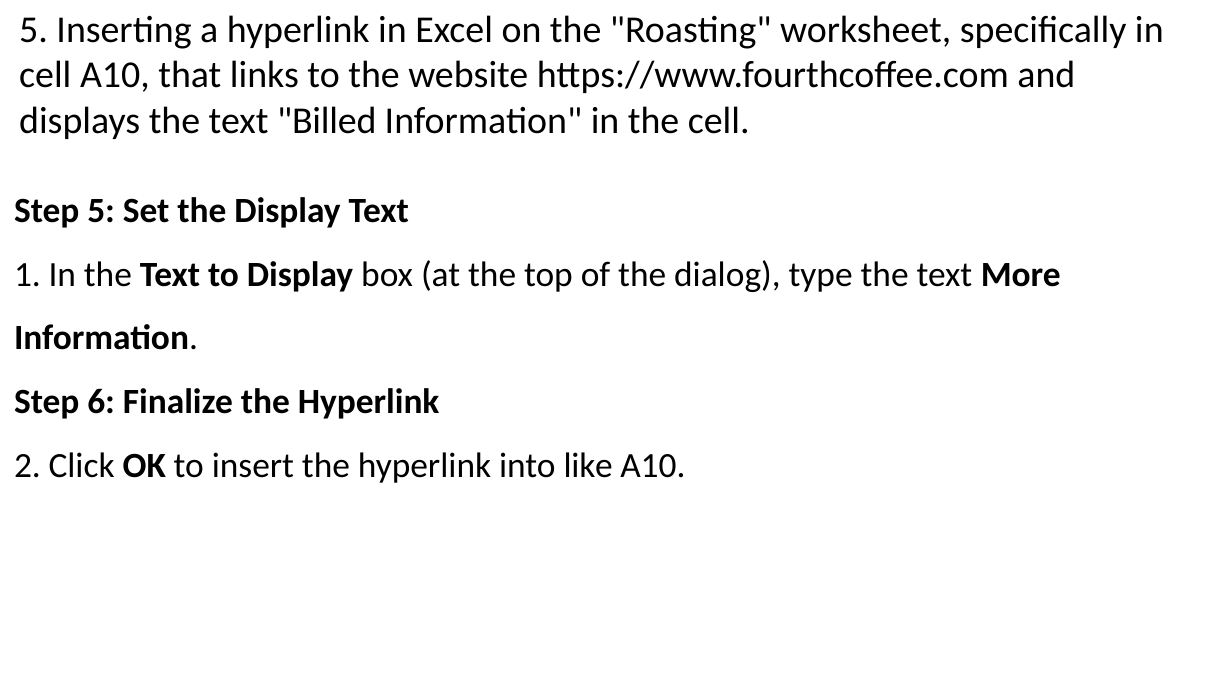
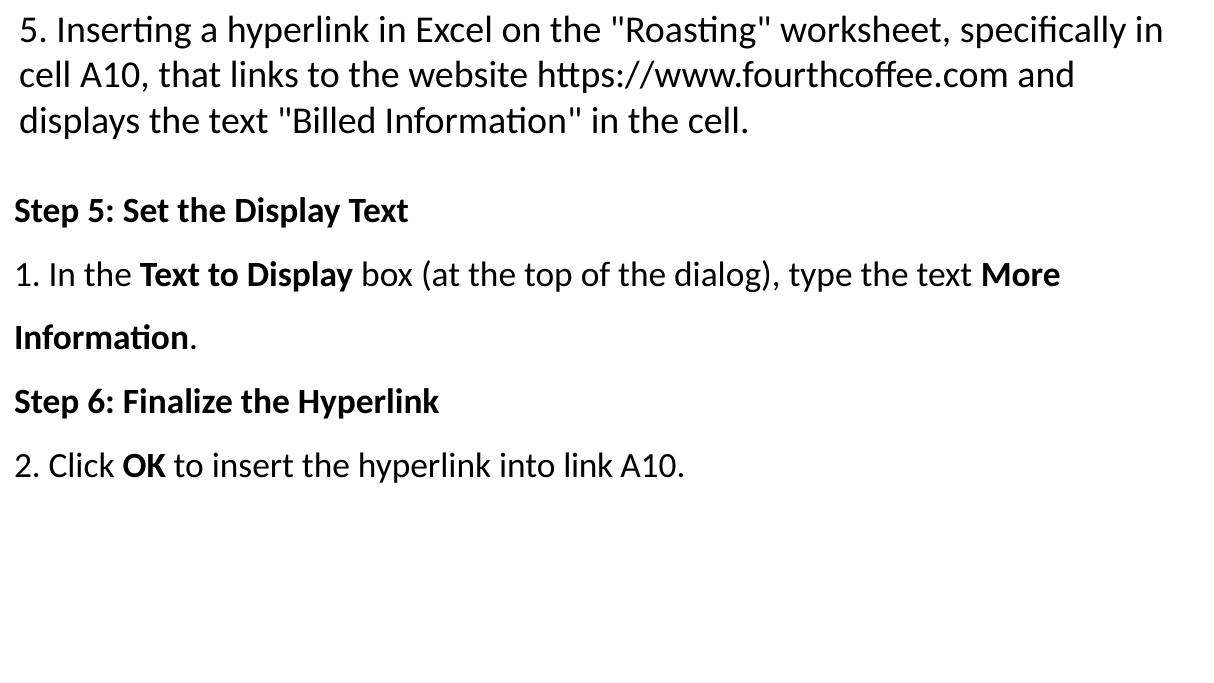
like: like -> link (588, 466)
